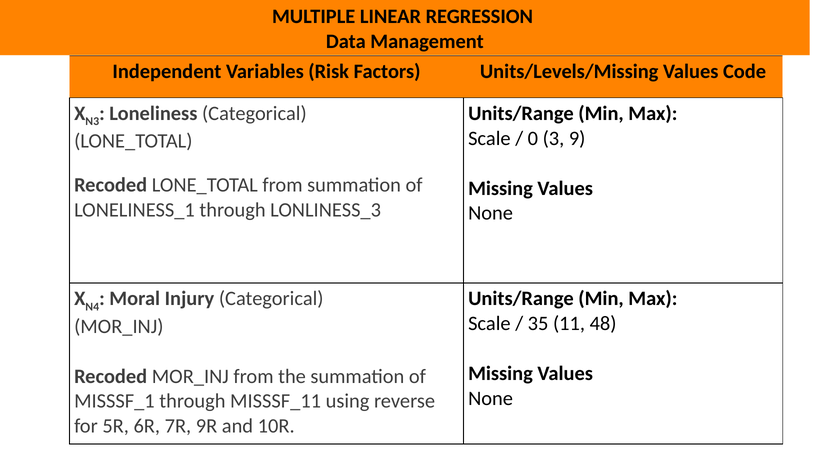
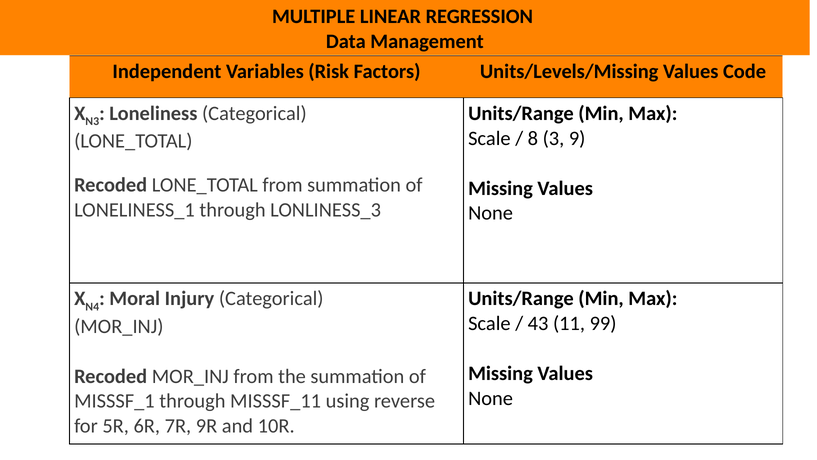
0: 0 -> 8 (533, 138)
35: 35 -> 43 (538, 323)
48: 48 -> 99 (603, 323)
